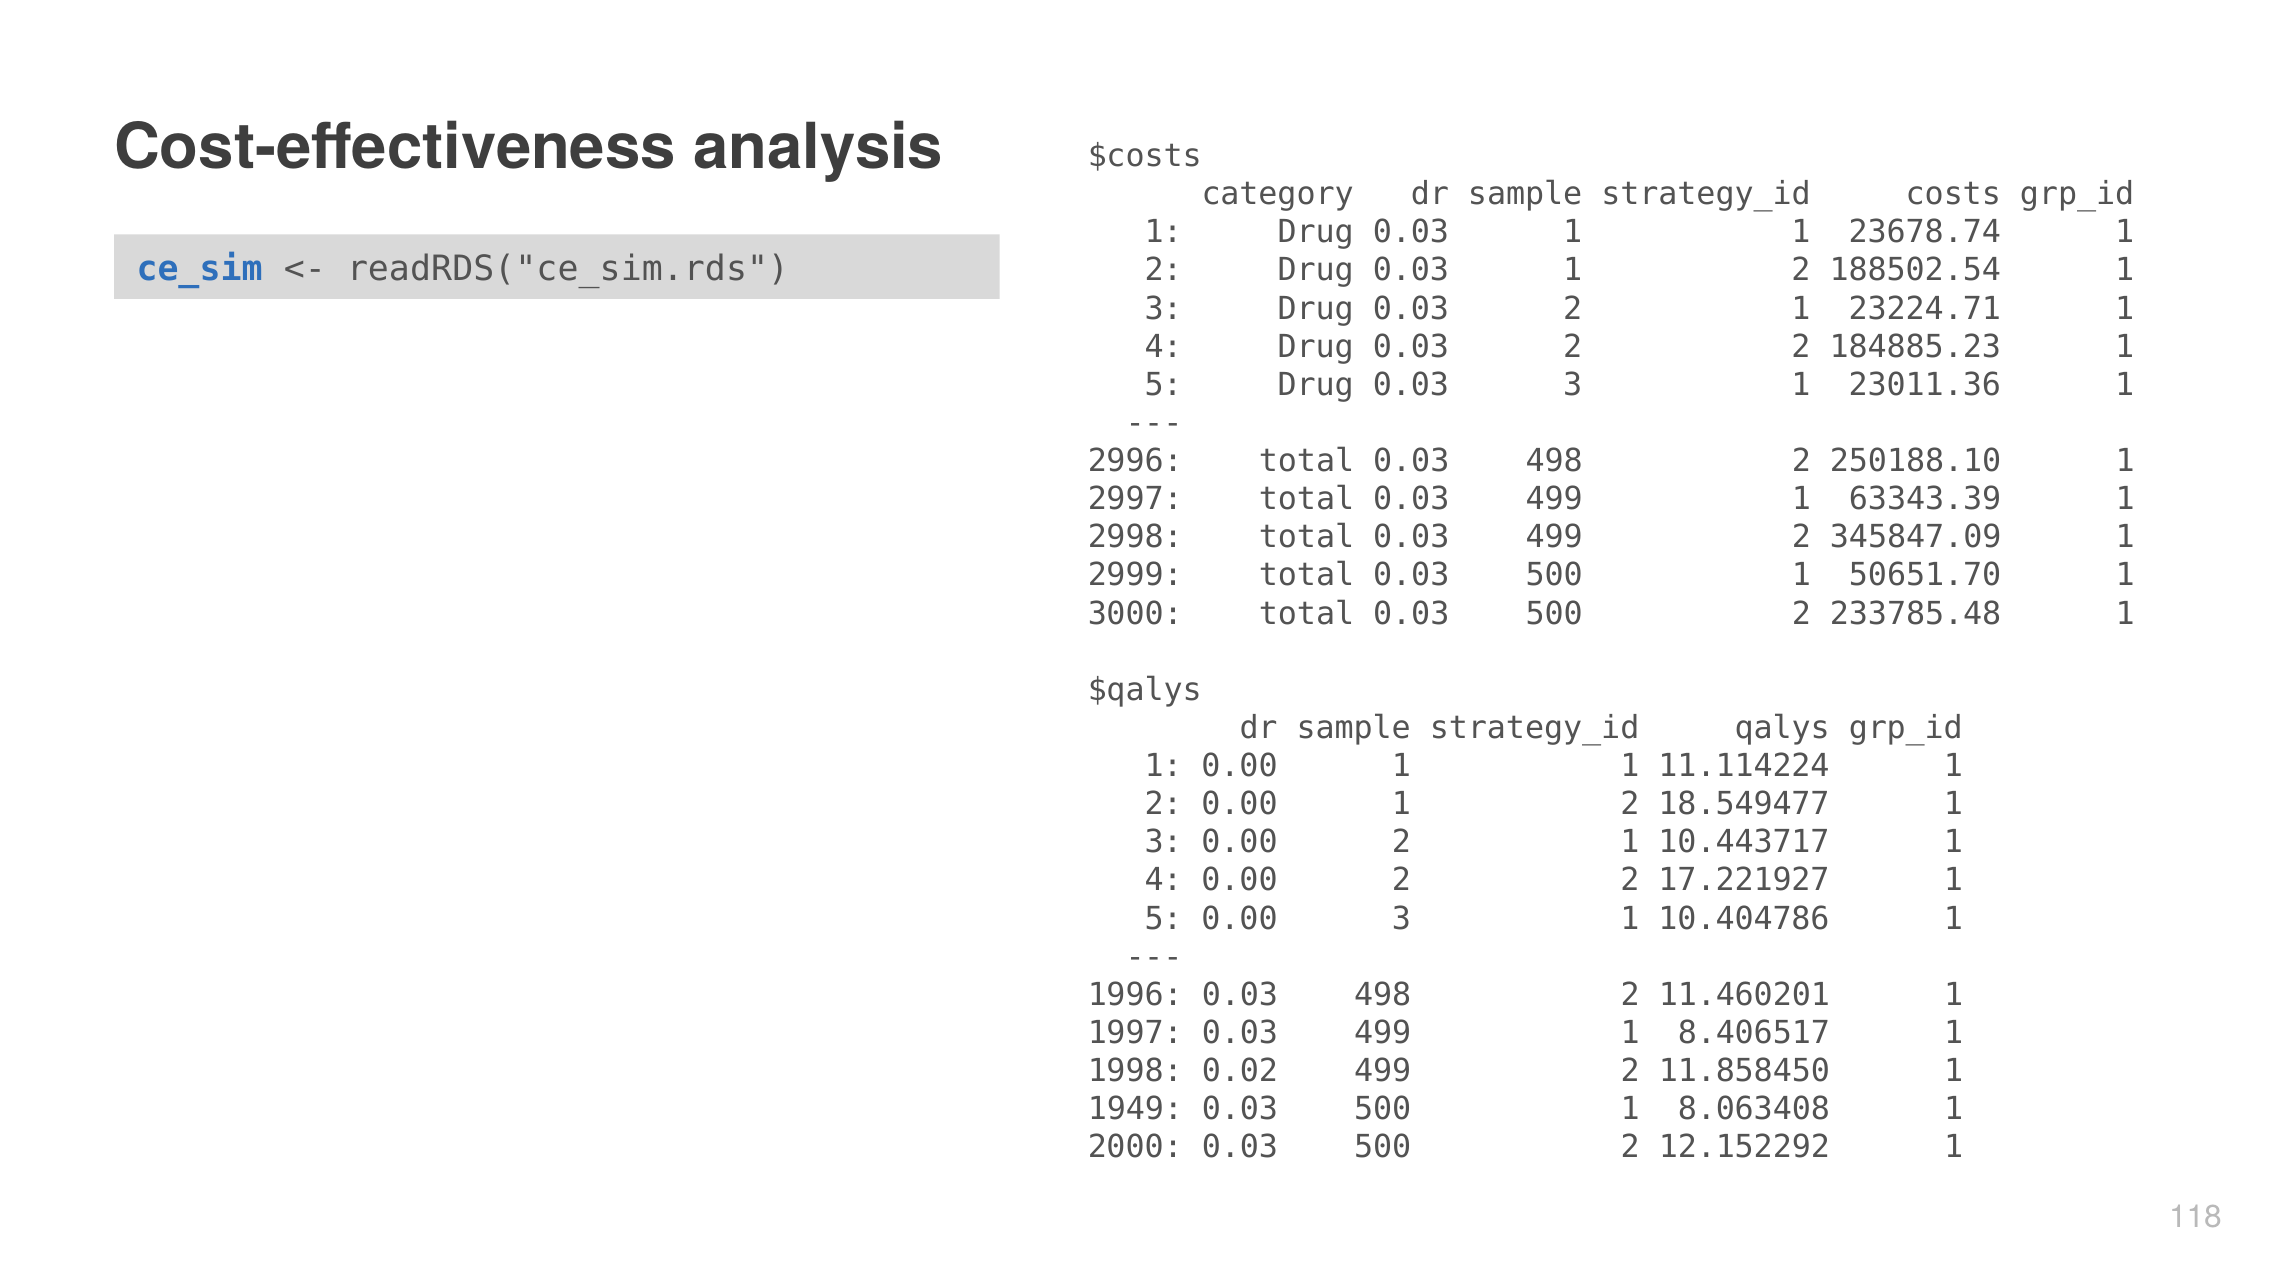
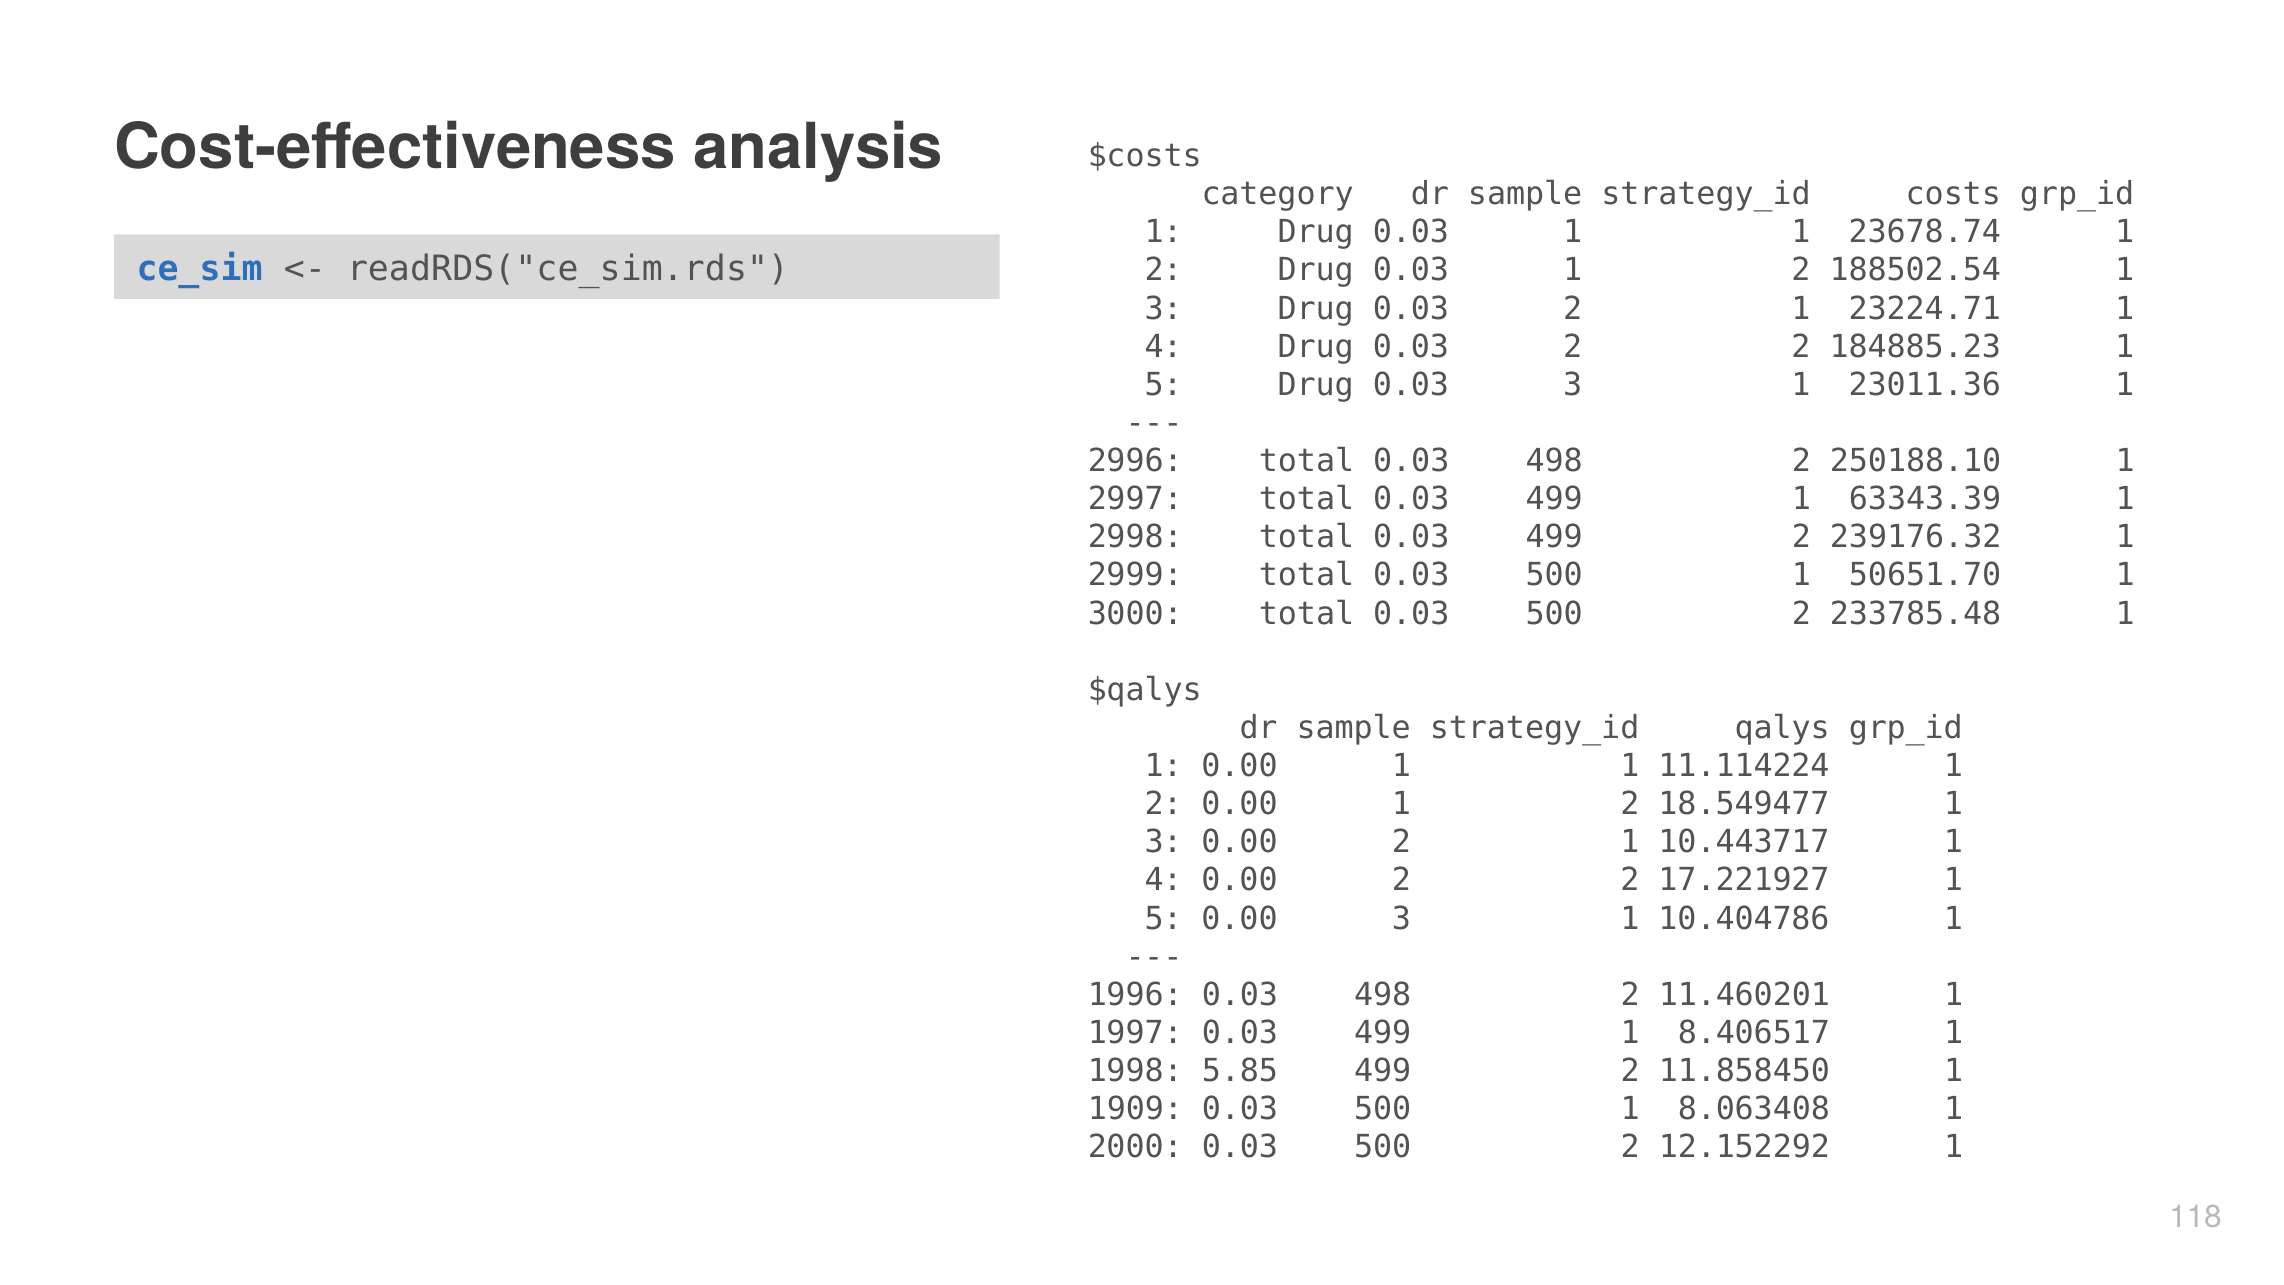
345847.09: 345847.09 -> 239176.32 (1916, 537)
0.02: 0.02 -> 5.85 (1240, 1071)
1949: 1949 -> 1909 (1135, 1109)
